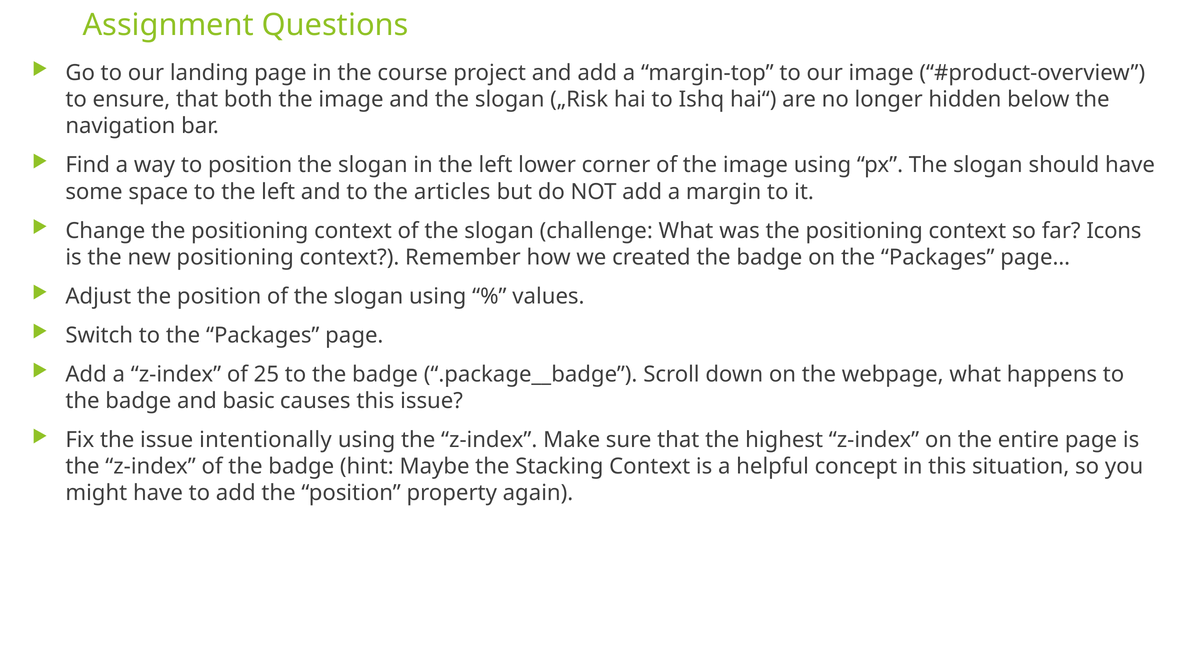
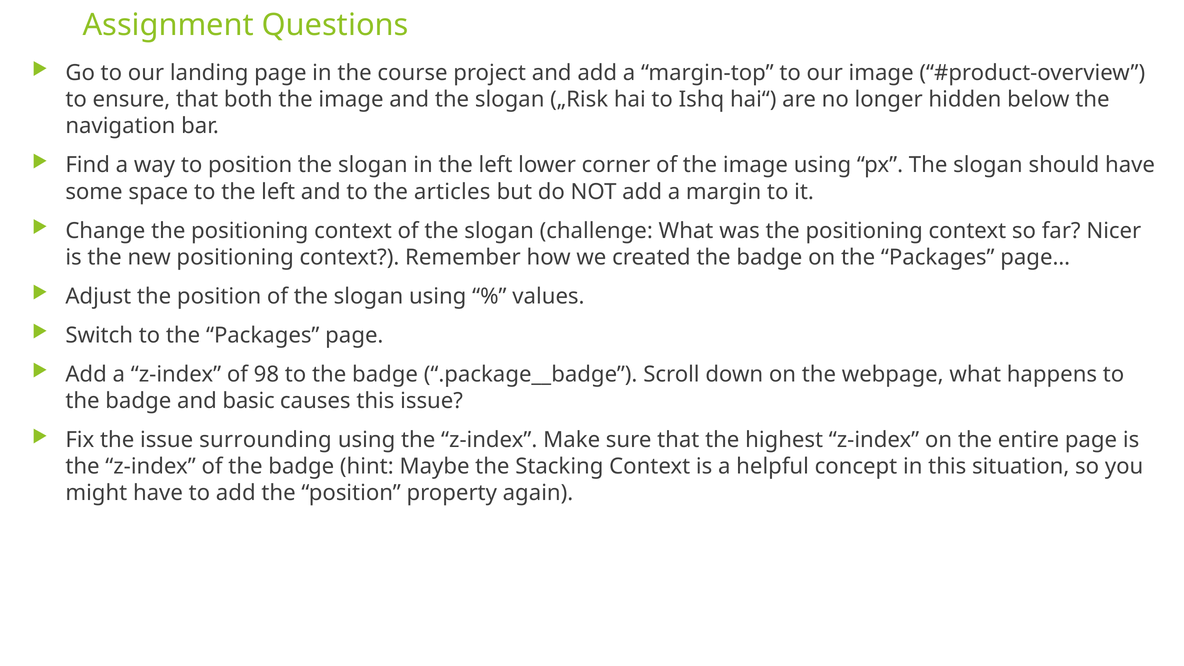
Icons: Icons -> Nicer (1114, 231)
25: 25 -> 98 (266, 374)
intentionally: intentionally -> surrounding (265, 440)
